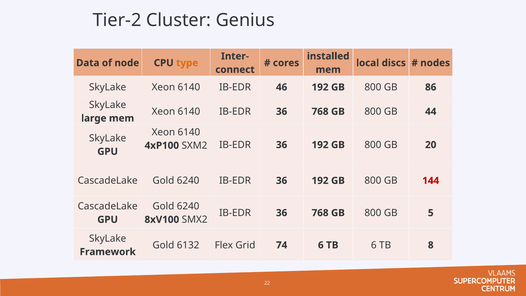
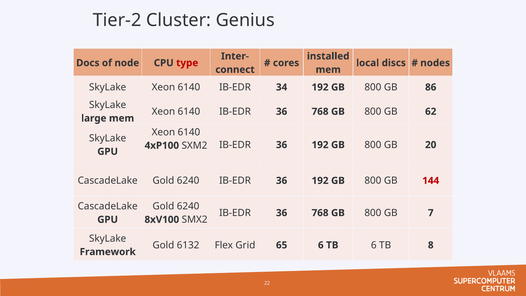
Data: Data -> Docs (88, 63)
type colour: orange -> red (187, 63)
46: 46 -> 34 (282, 87)
44: 44 -> 62 (431, 112)
5: 5 -> 7 (431, 213)
74: 74 -> 65 (282, 245)
